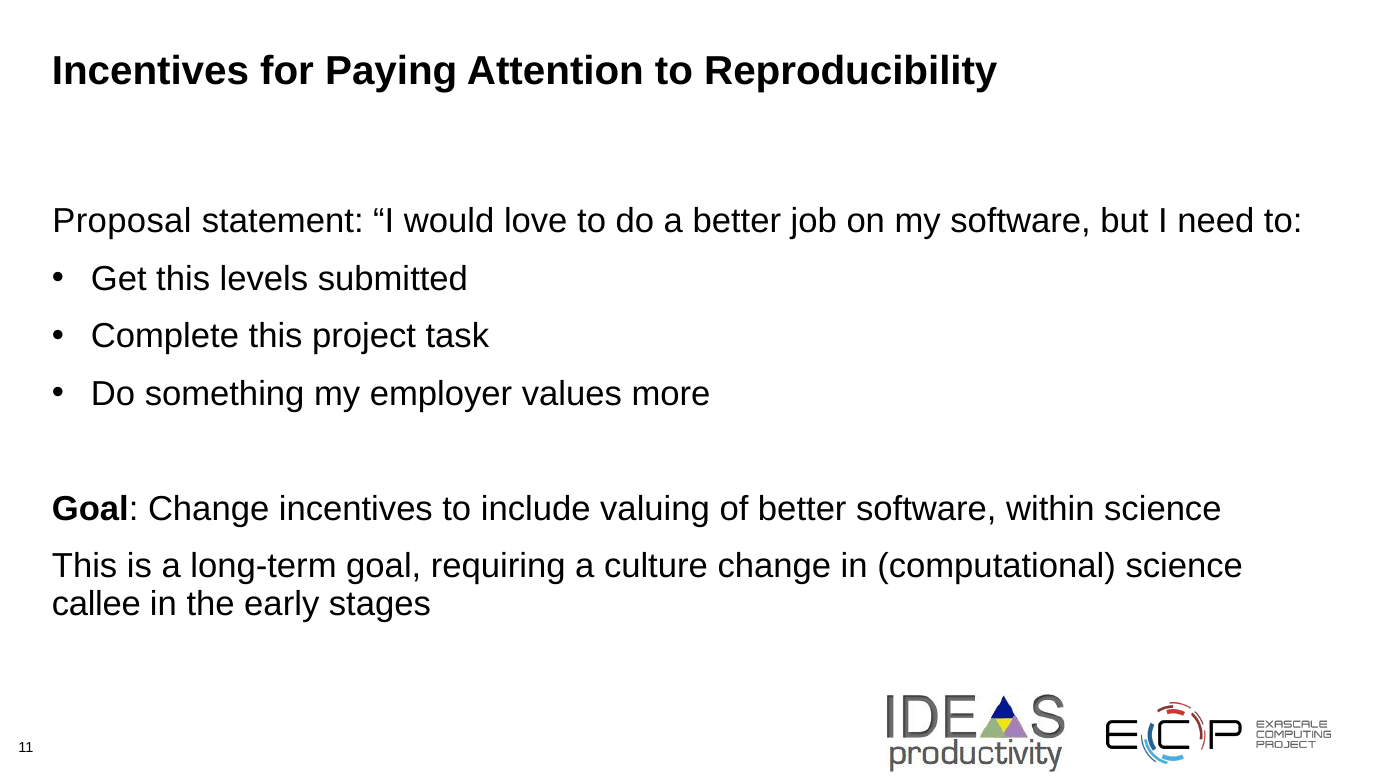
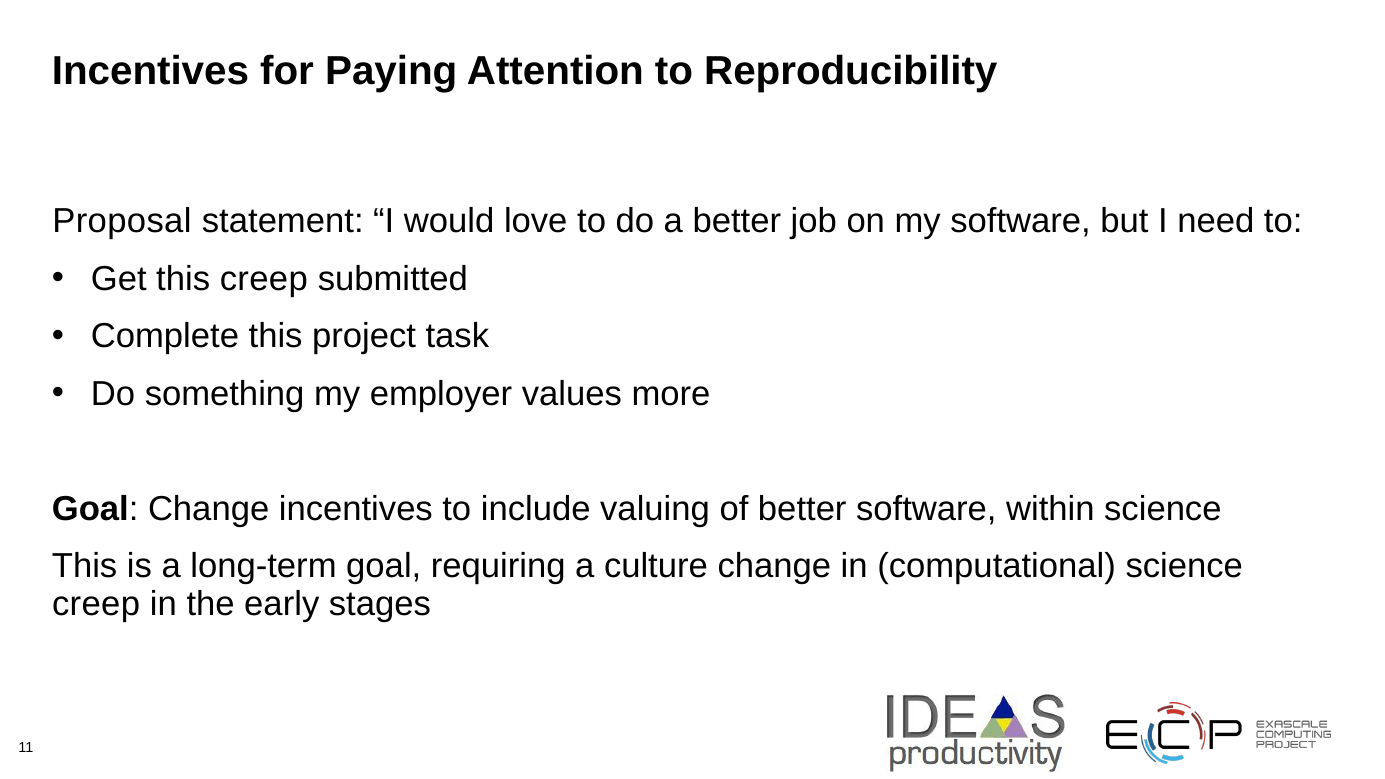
this levels: levels -> creep (264, 279)
callee: callee -> creep (96, 604)
